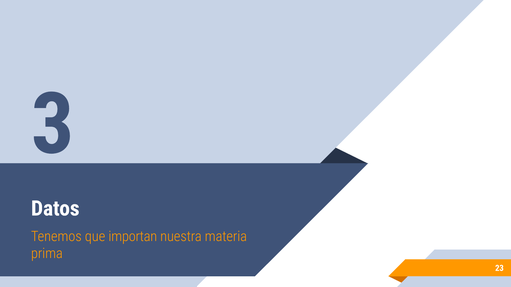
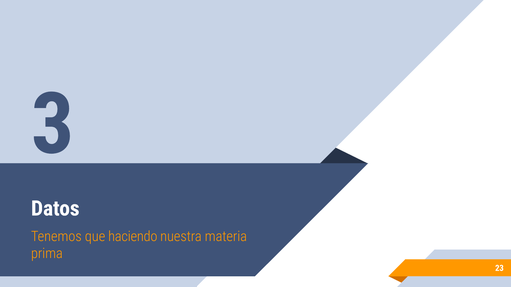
importan: importan -> haciendo (133, 237)
